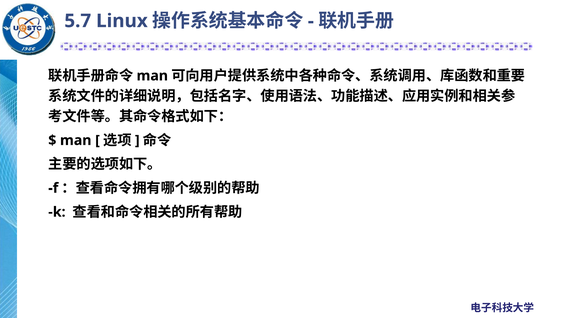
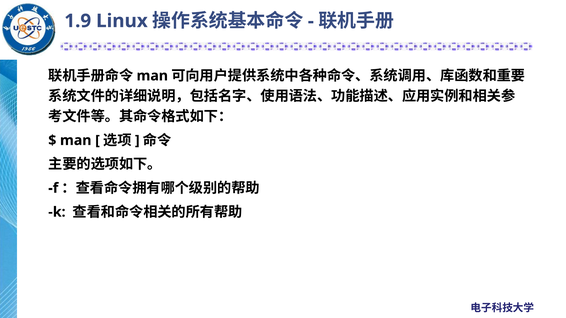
5.7: 5.7 -> 1.9 (78, 21)
